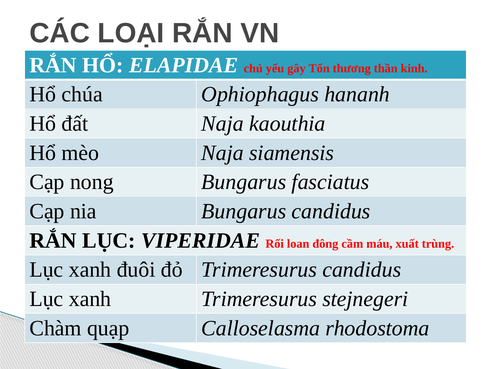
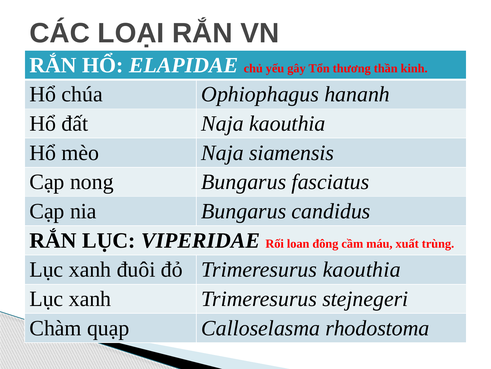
Trimeresurus candidus: candidus -> kaouthia (362, 269)
